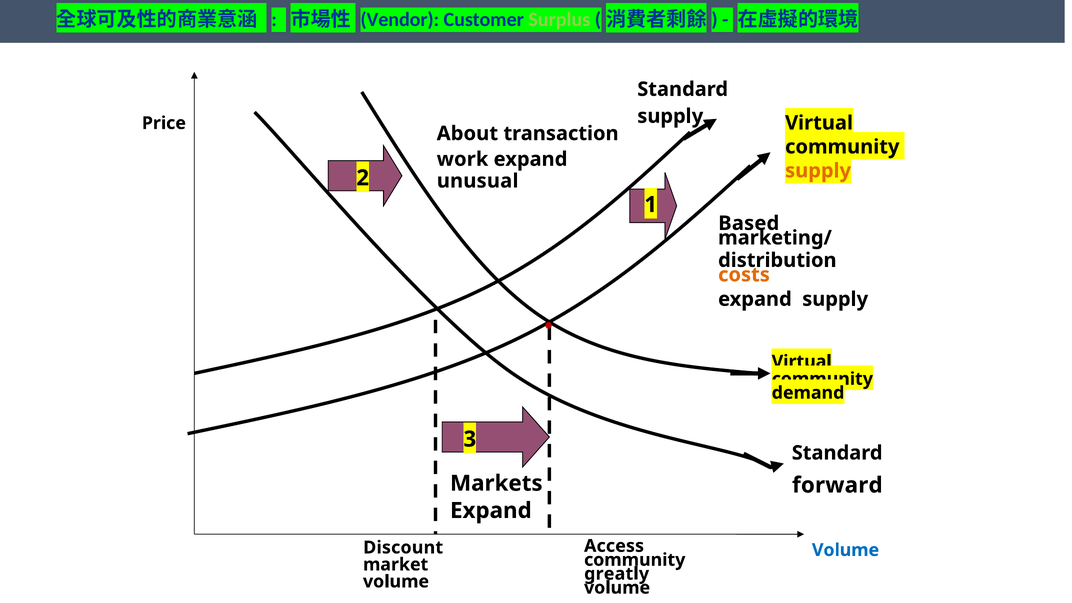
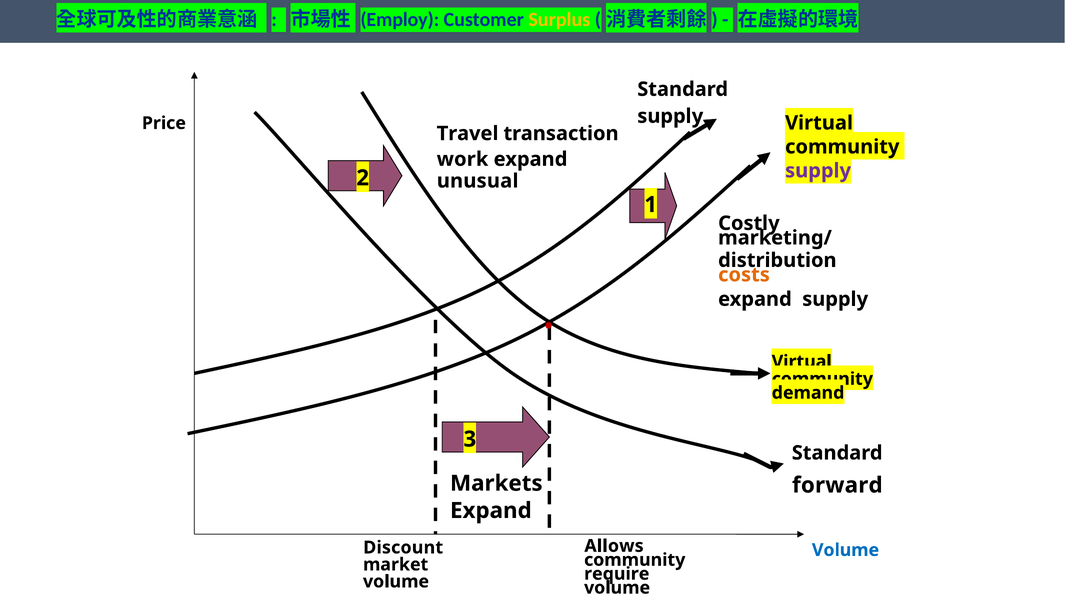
Vendor: Vendor -> Employ (400, 20)
Surplus colour: light green -> yellow (559, 20)
About: About -> Travel (468, 133)
supply colour: orange -> purple (818, 171)
Based: Based -> Costly (749, 223)
Access: Access -> Allows (614, 546)
greatly: greatly -> require (617, 574)
